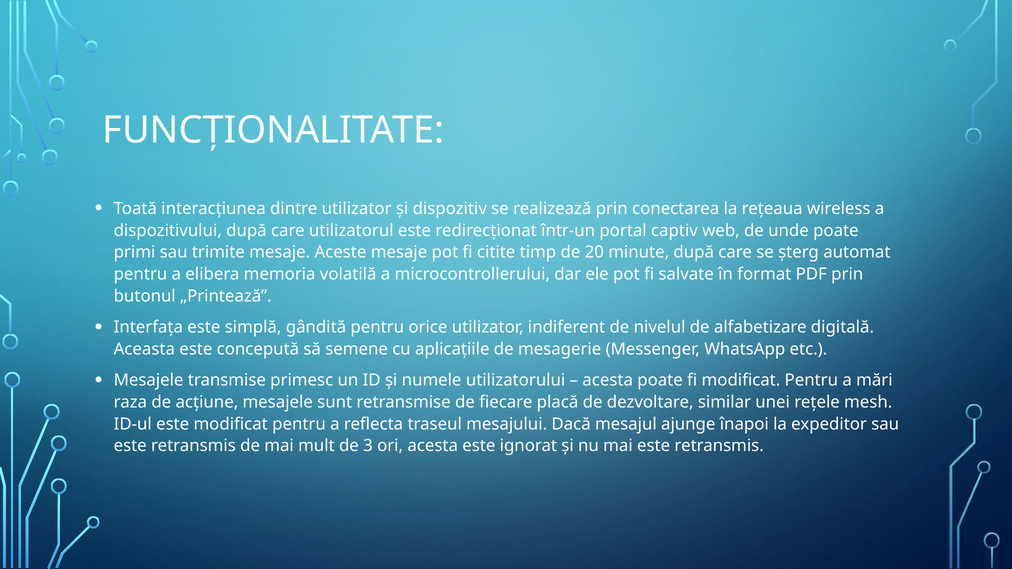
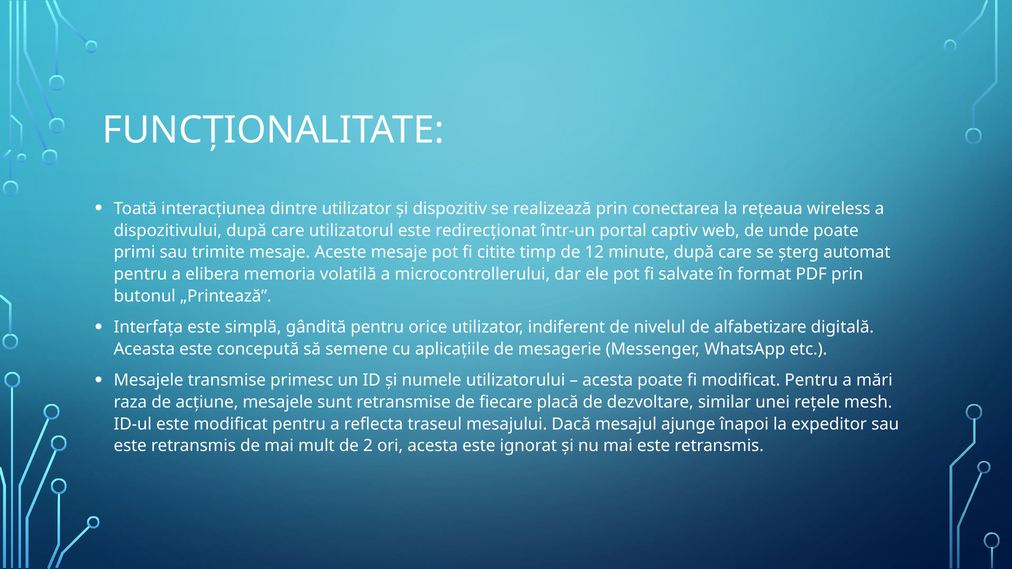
20: 20 -> 12 (594, 252)
3: 3 -> 2 (368, 446)
